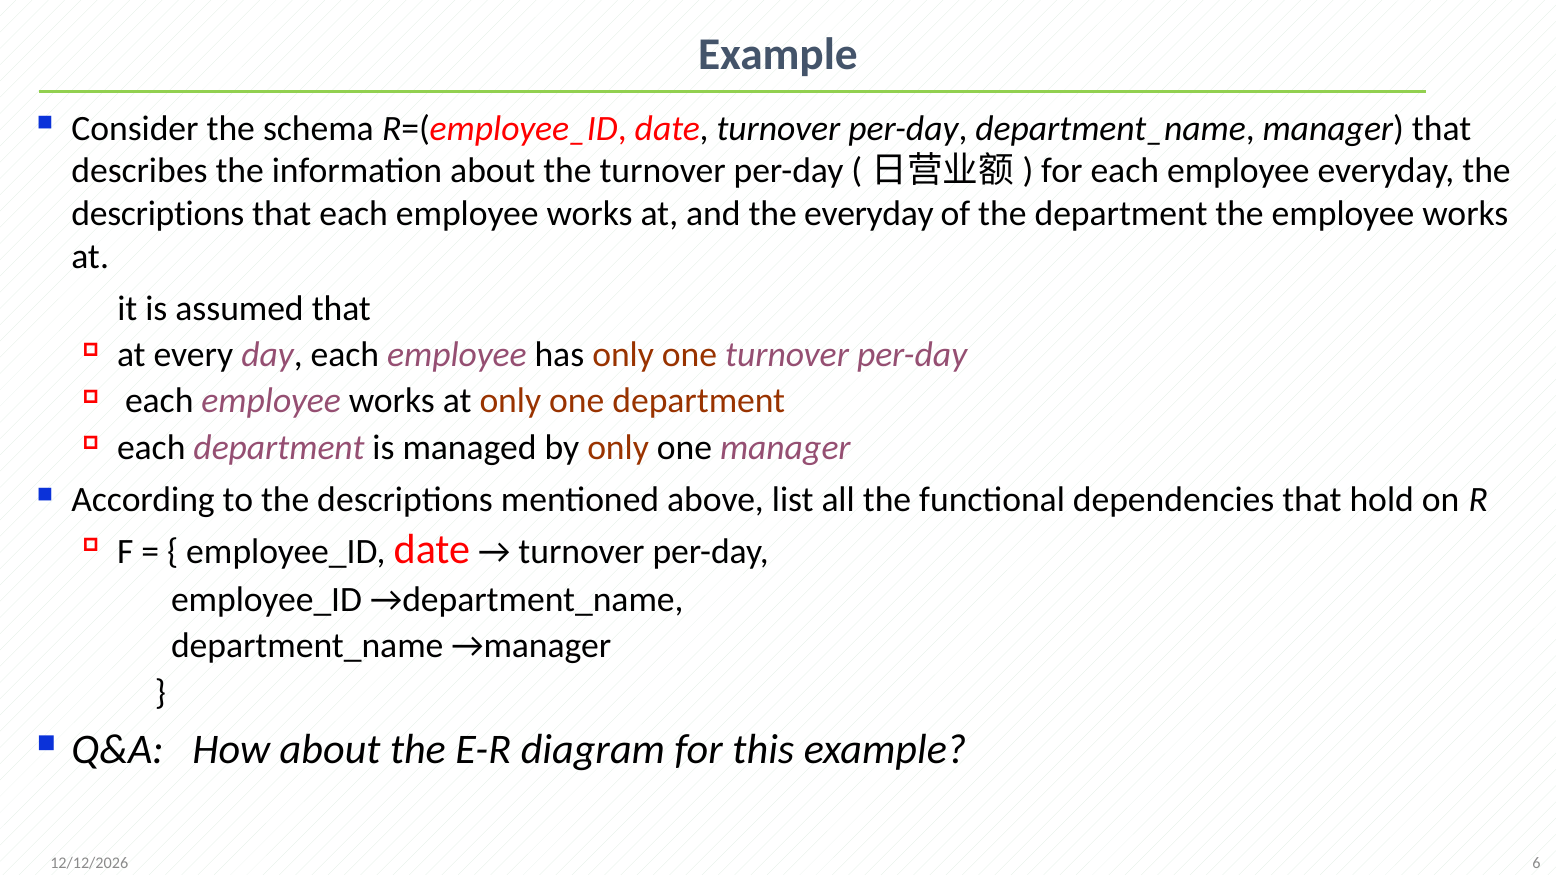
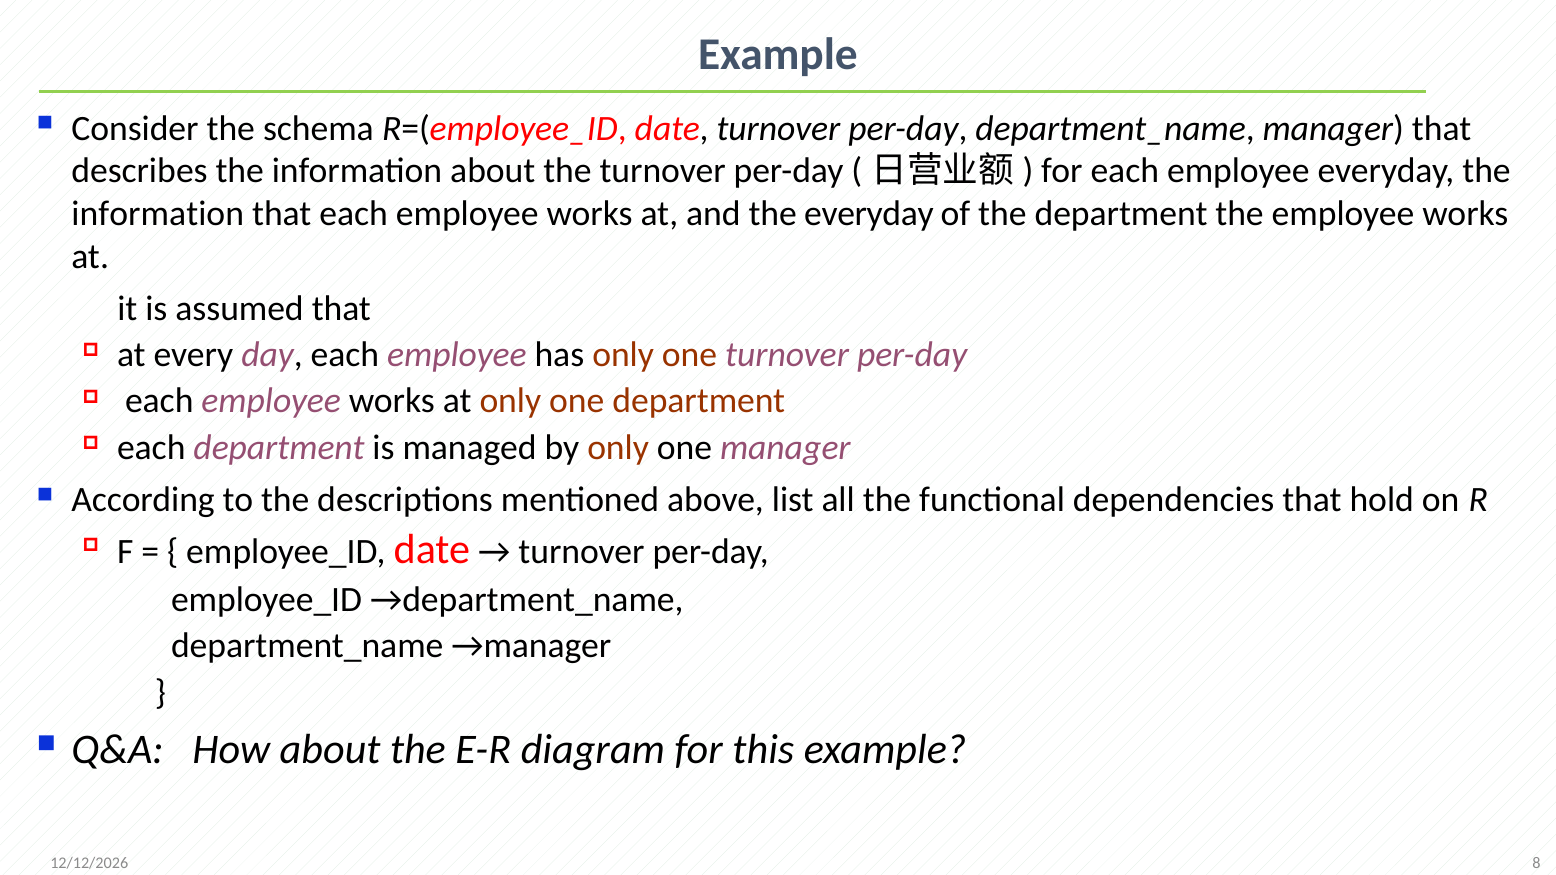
descriptions: descriptions -> information (158, 214)
6: 6 -> 8 (1536, 864)
